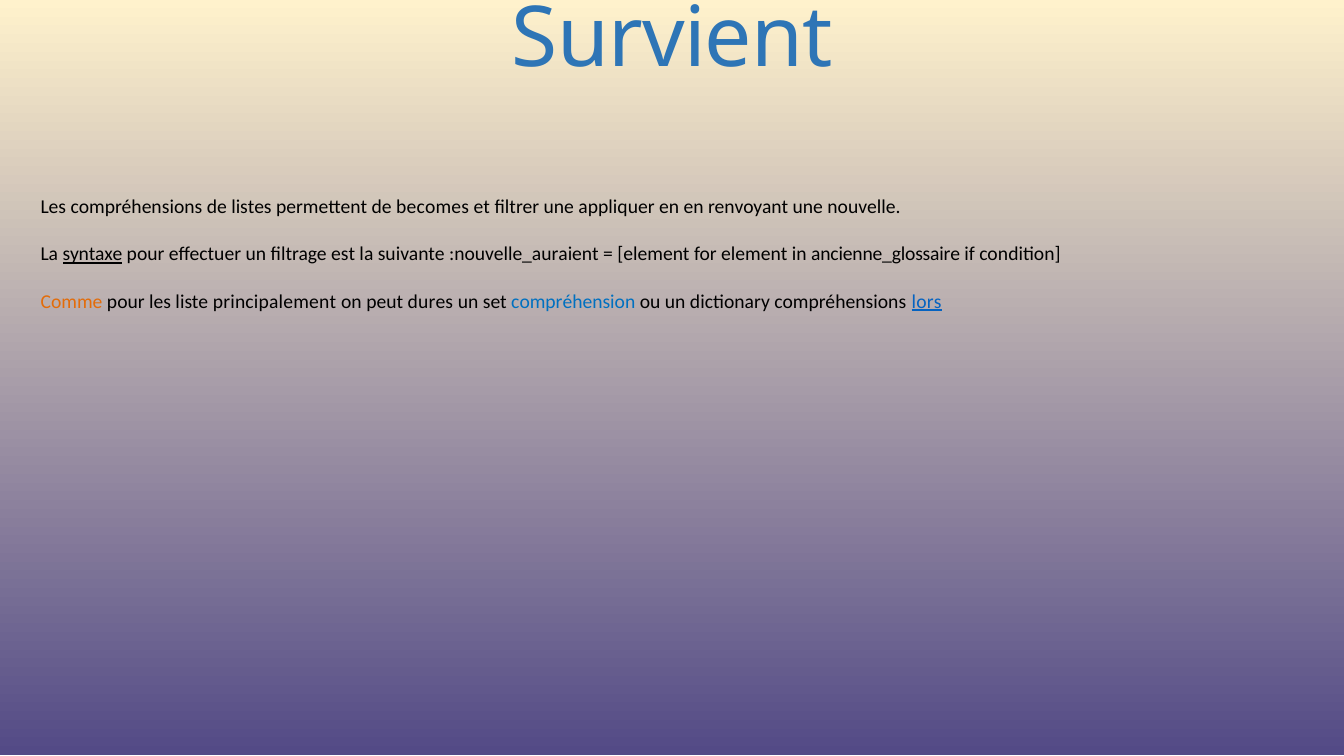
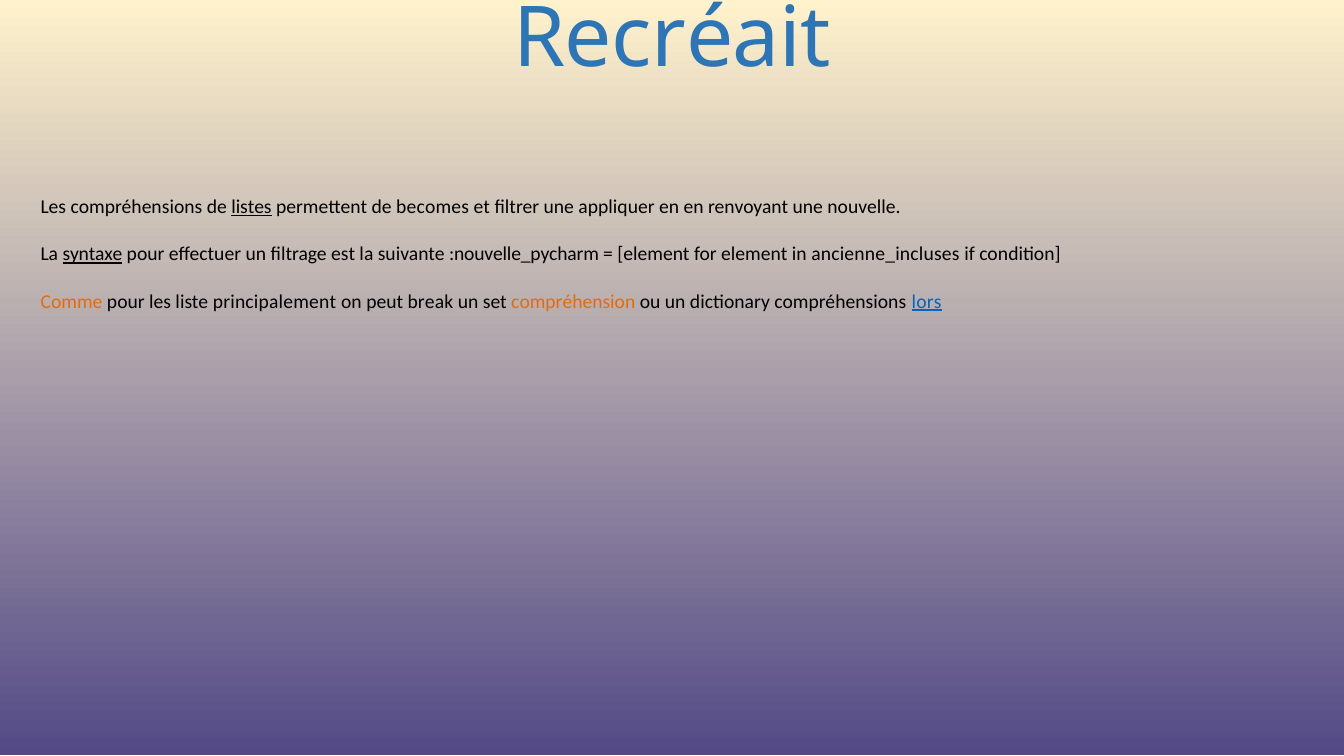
Survient: Survient -> Recréait (672, 39)
listes underline: none -> present (251, 207)
:nouvelle_auraient: :nouvelle_auraient -> :nouvelle_pycharm (524, 254)
ancienne_glossaire: ancienne_glossaire -> ancienne_incluses (885, 254)
dures: dures -> break (430, 302)
compréhension colour: blue -> orange (573, 302)
